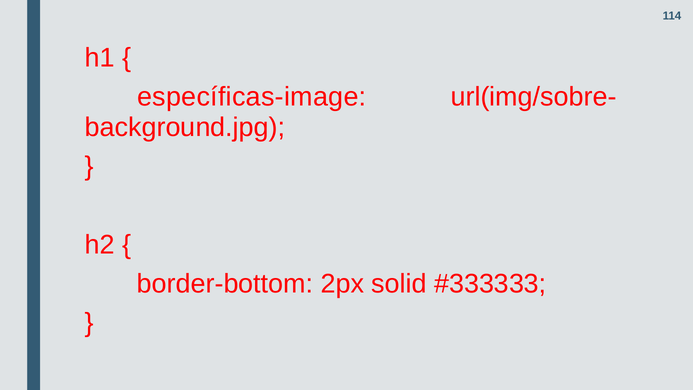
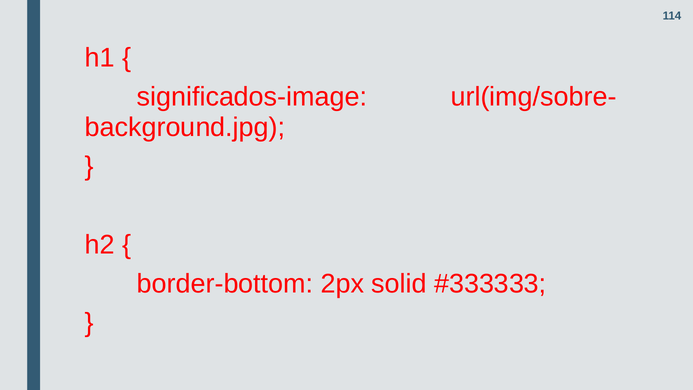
específicas-image: específicas-image -> significados-image (252, 97)
